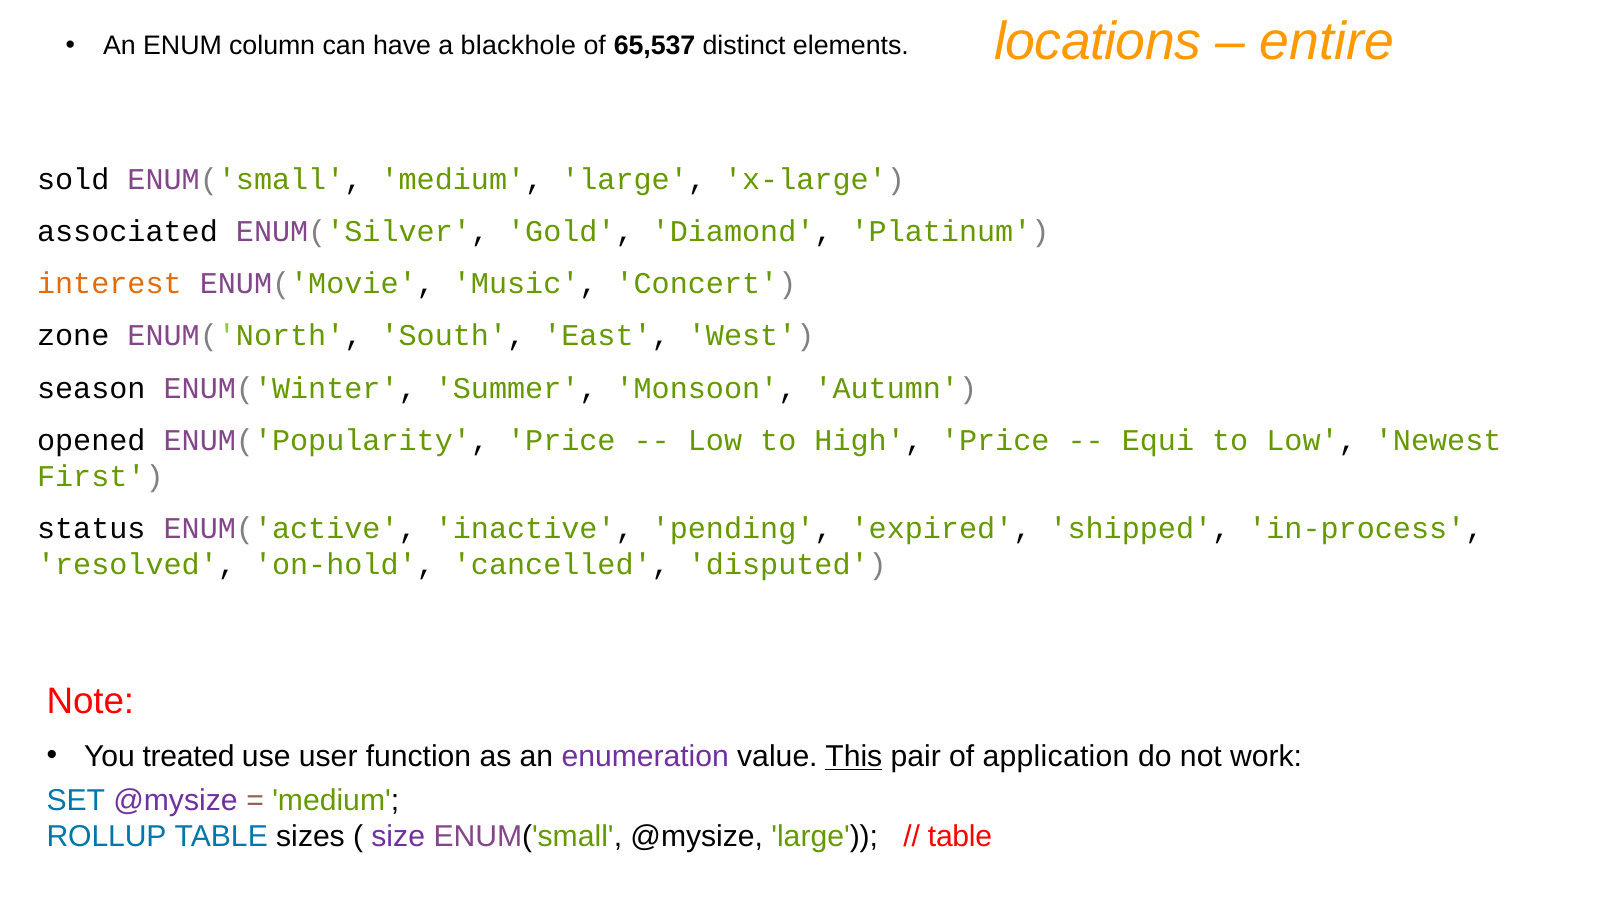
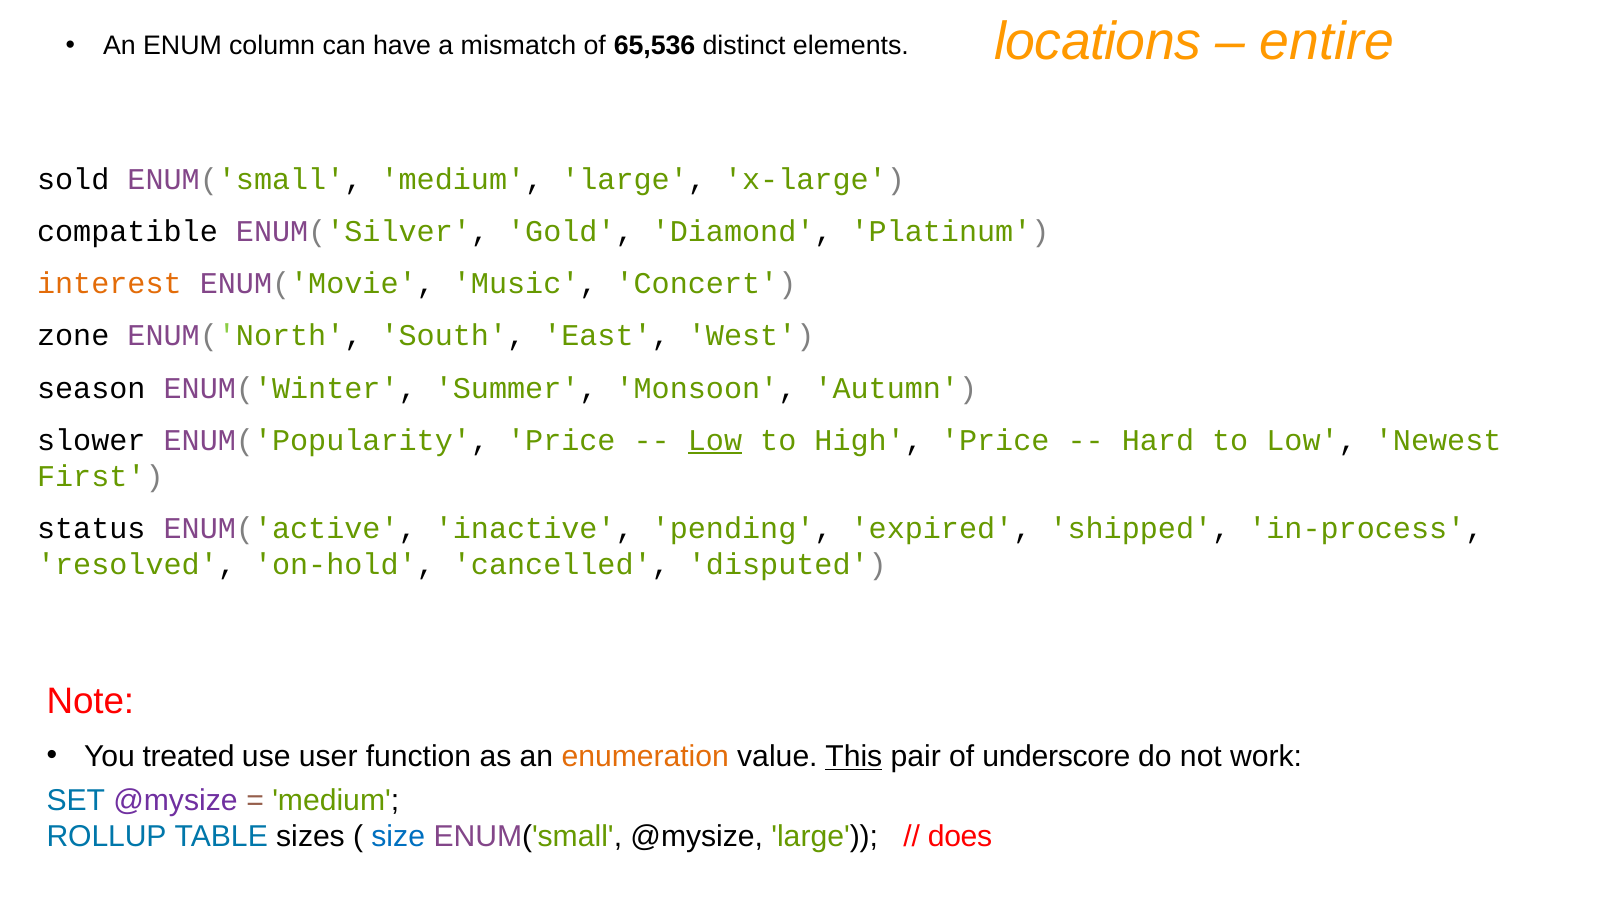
blackhole: blackhole -> mismatch (518, 46)
65,537: 65,537 -> 65,536 (655, 46)
associated: associated -> compatible (127, 232)
opened: opened -> slower (91, 440)
Low underline: none -> present (715, 440)
Equi: Equi -> Hard (1158, 440)
enumeration colour: purple -> orange (645, 757)
application: application -> underscore (1056, 757)
size colour: purple -> blue (398, 837)
table: table -> does (960, 837)
